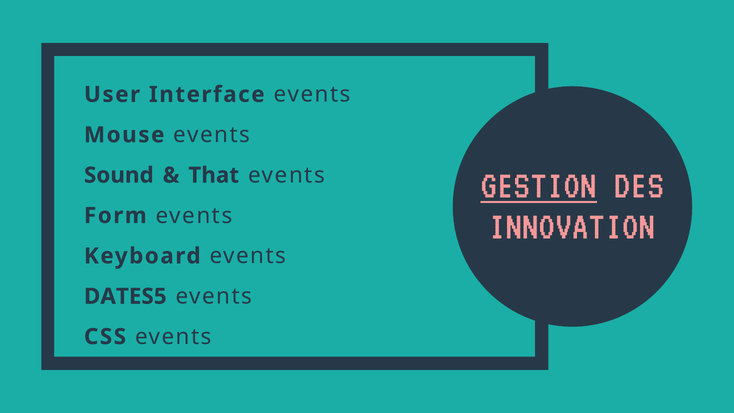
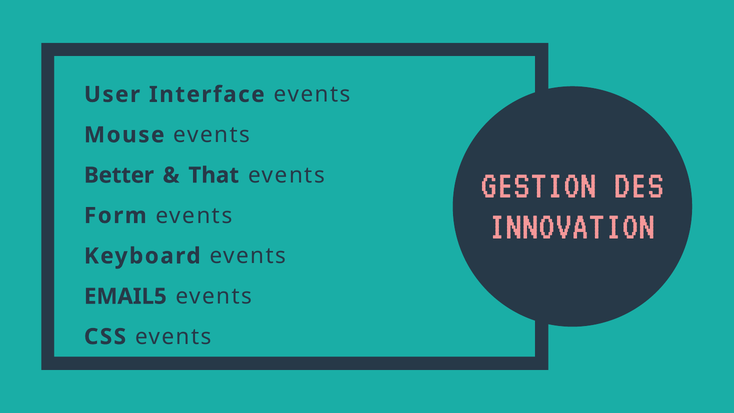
GESTION underline: present -> none (539, 184)
Sound: Sound -> Better (119, 175)
DATES5: DATES5 -> EMAIL5 (125, 296)
